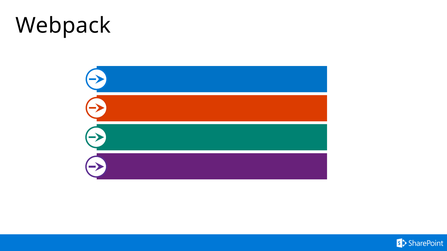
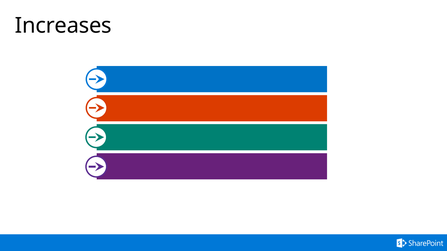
Webpack: Webpack -> Increases (63, 26)
